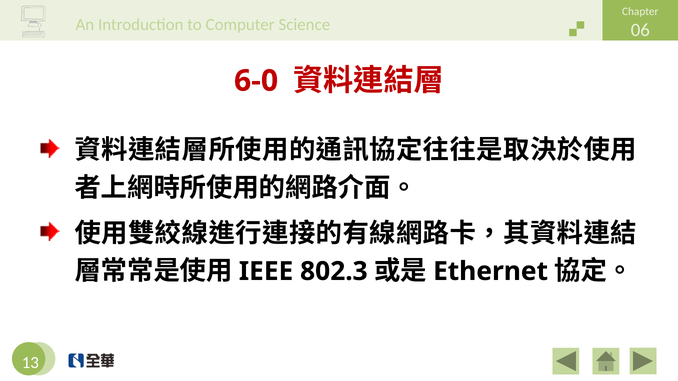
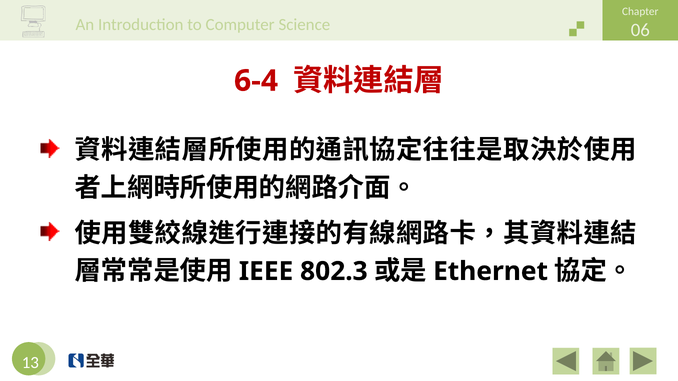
6-0: 6-0 -> 6-4 (256, 81)
